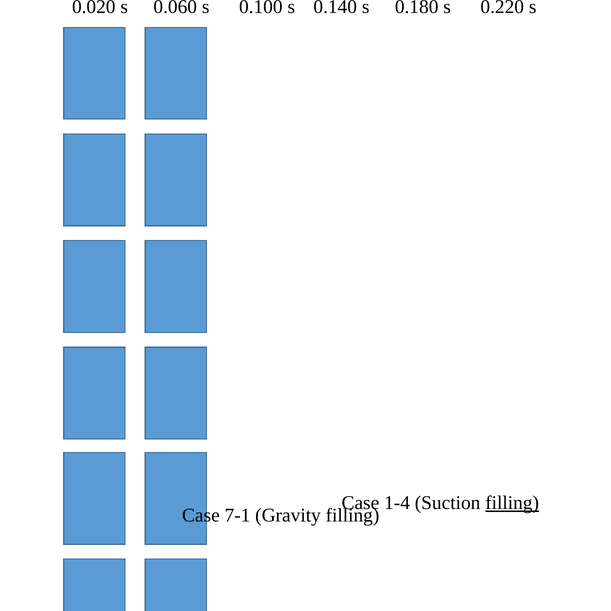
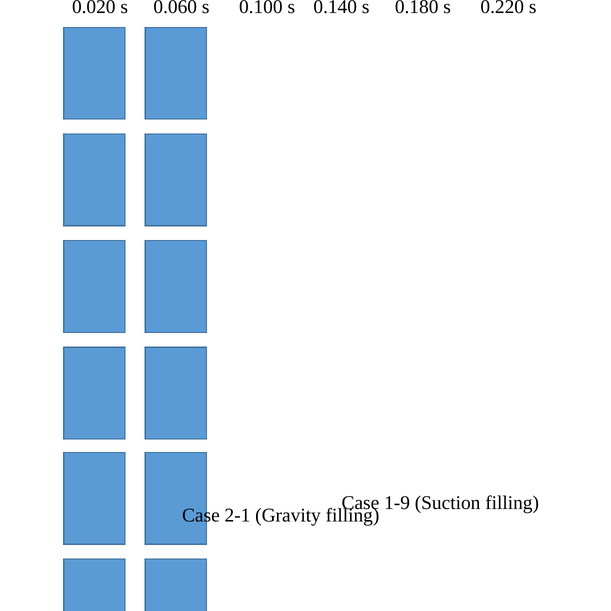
1-4: 1-4 -> 1-9 (397, 503)
filling underline: present -> none (512, 503)
7-1: 7-1 -> 2-1 (237, 515)
